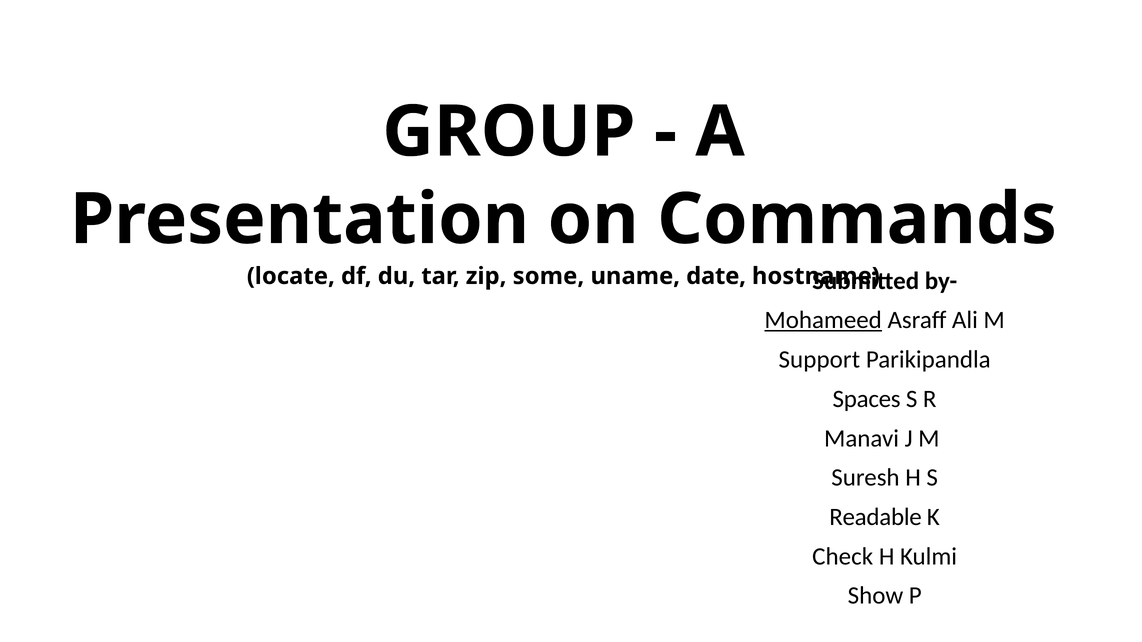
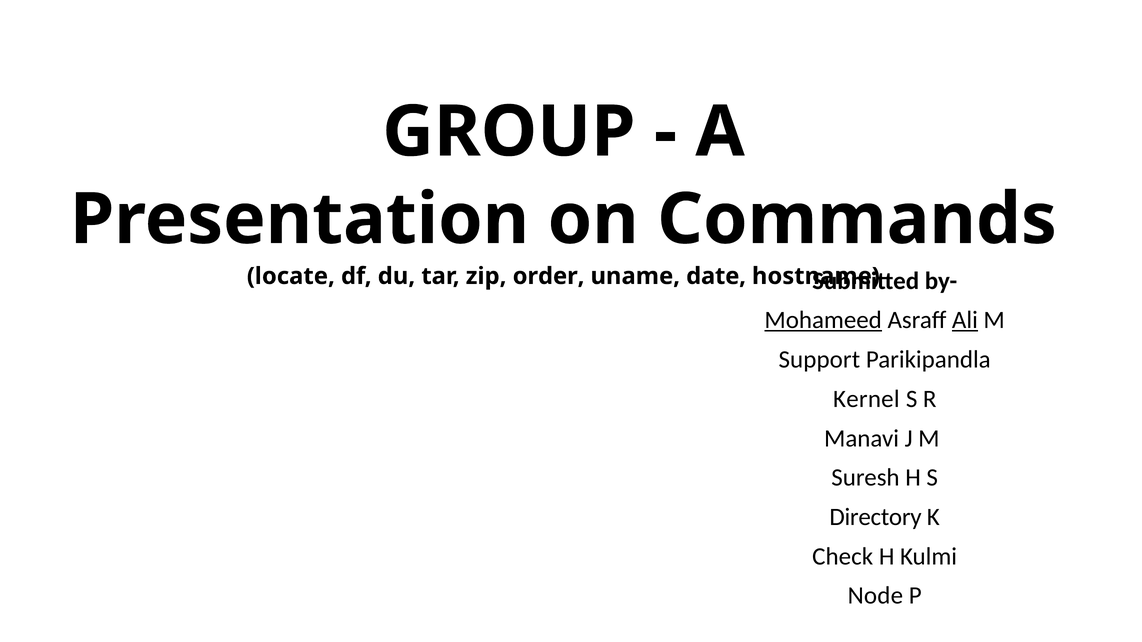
some: some -> order (549, 276)
Ali underline: none -> present (965, 320)
Spaces: Spaces -> Kernel (866, 399)
Readable: Readable -> Directory (876, 517)
Show: Show -> Node (875, 596)
